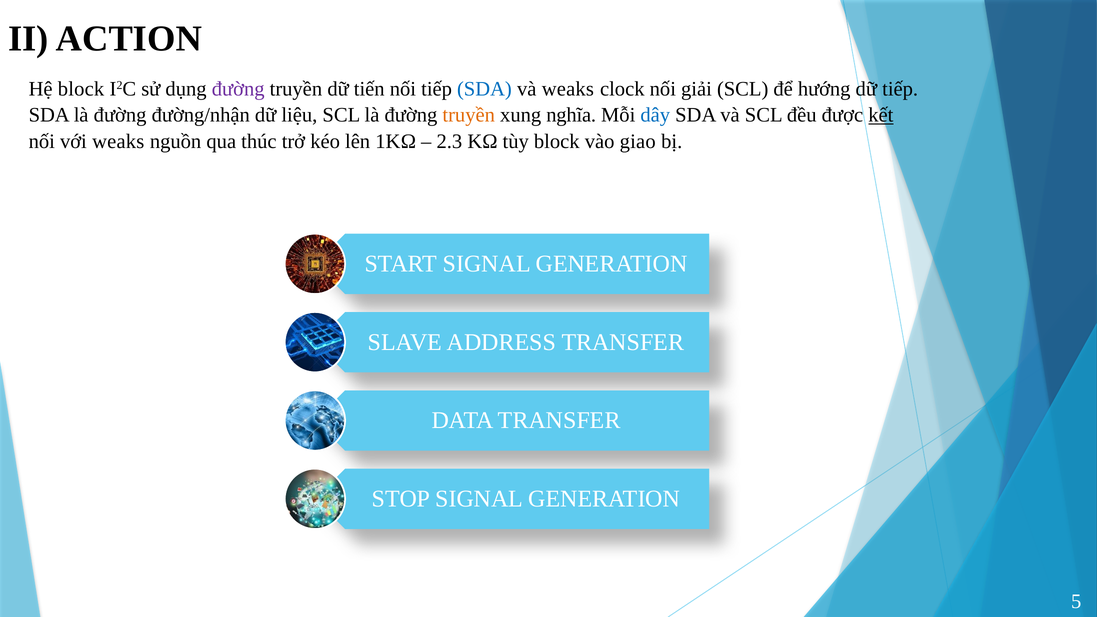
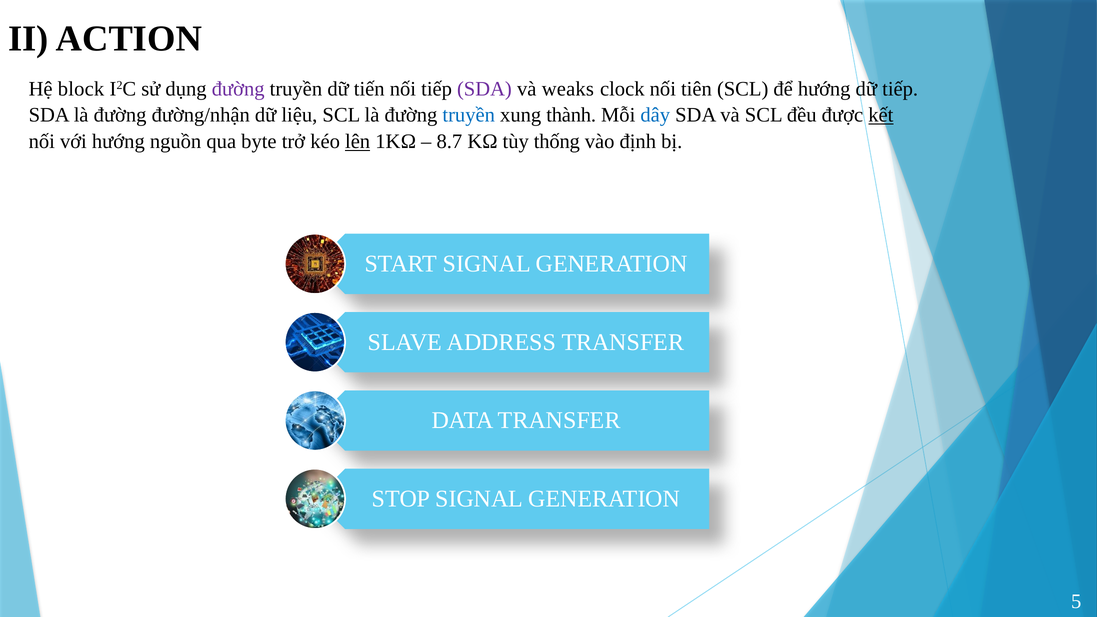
SDA colour: blue -> purple (484, 89)
giải: giải -> tiên (696, 89)
truyền colour: orange -> blue (469, 115)
nghĩa: nghĩa -> thành (571, 115)
với weaks: weaks -> hướng (118, 142)
thúc: thúc -> byte (259, 142)
lên underline: none -> present (358, 142)
2.3: 2.3 -> 8.7 (449, 142)
tùy block: block -> thống (557, 142)
giao: giao -> định (638, 142)
